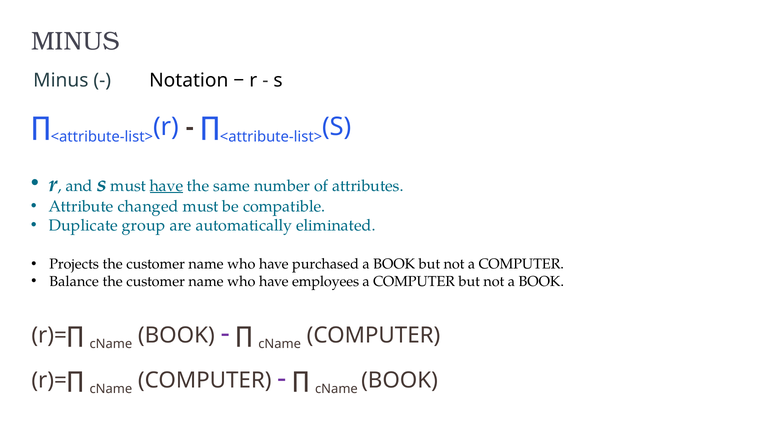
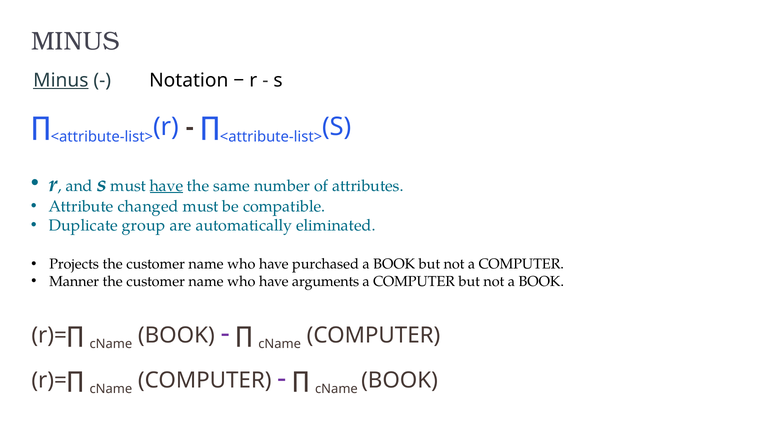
Minus underline: none -> present (61, 80)
Balance: Balance -> Manner (74, 281)
employees: employees -> arguments (326, 281)
